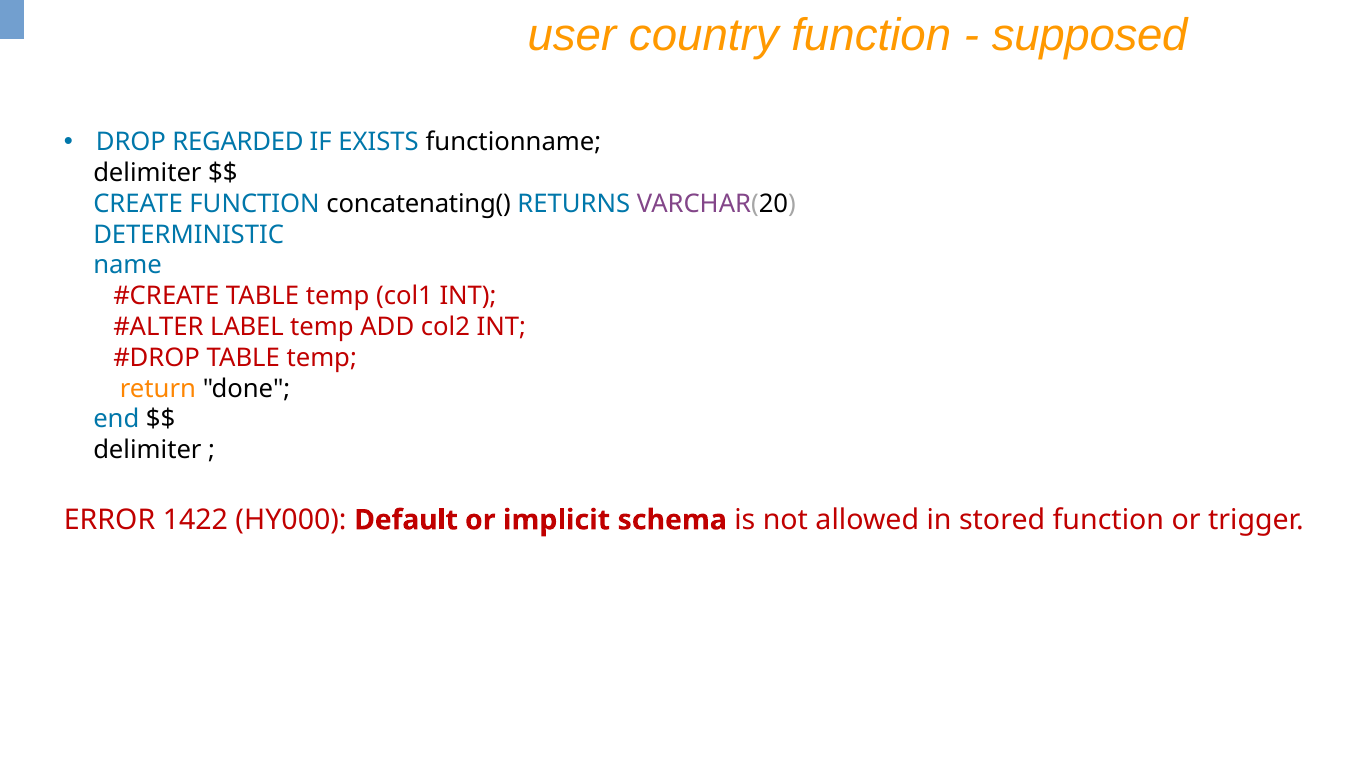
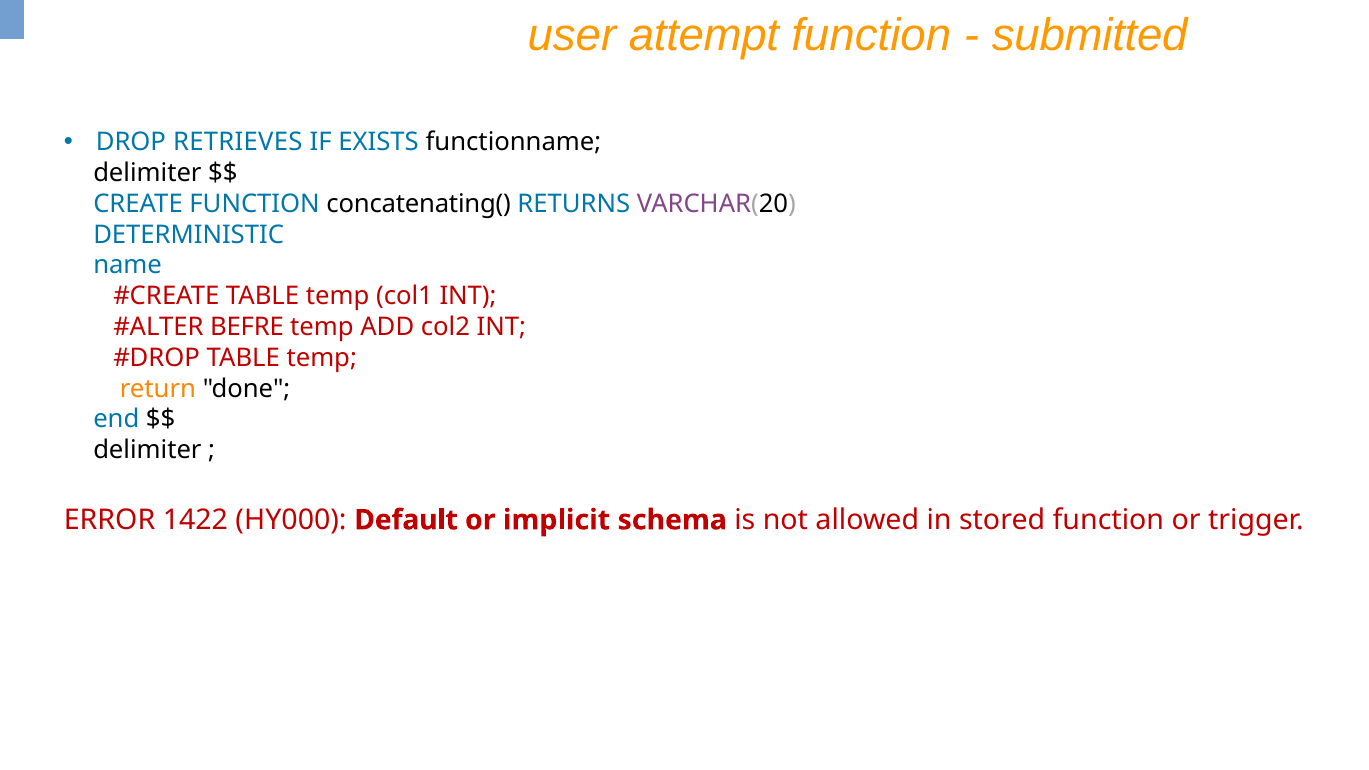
country: country -> attempt (704, 36)
supposed: supposed -> submitted (1090, 36)
REGARDED: REGARDED -> RETRIEVES (238, 142)
LABEL: LABEL -> BEFRE (247, 327)
